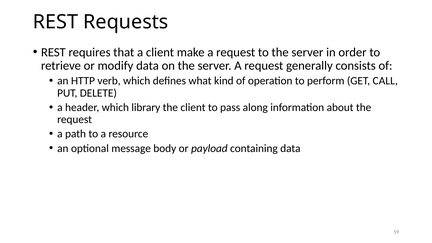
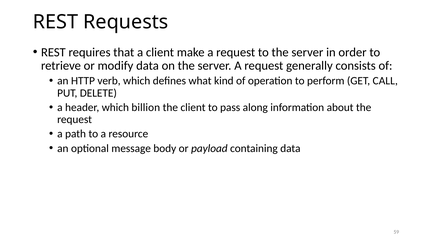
library: library -> billion (146, 107)
